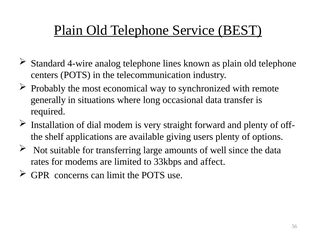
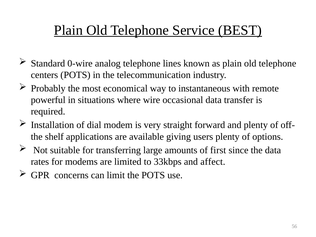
4-wire: 4-wire -> 0-wire (80, 63)
synchronized: synchronized -> instantaneous (204, 88)
generally: generally -> powerful (48, 100)
long: long -> wire (152, 100)
well: well -> first (218, 150)
